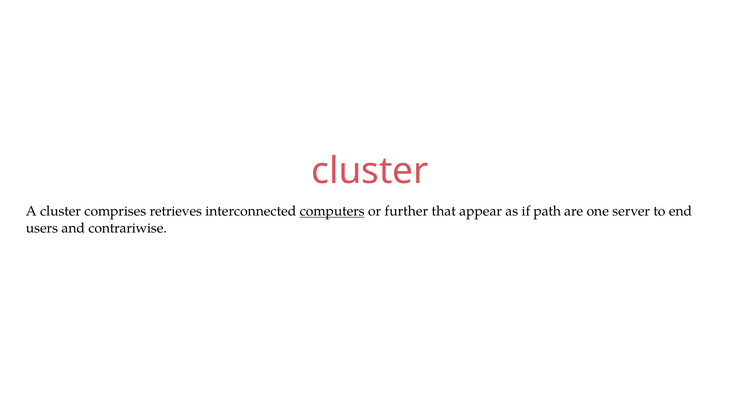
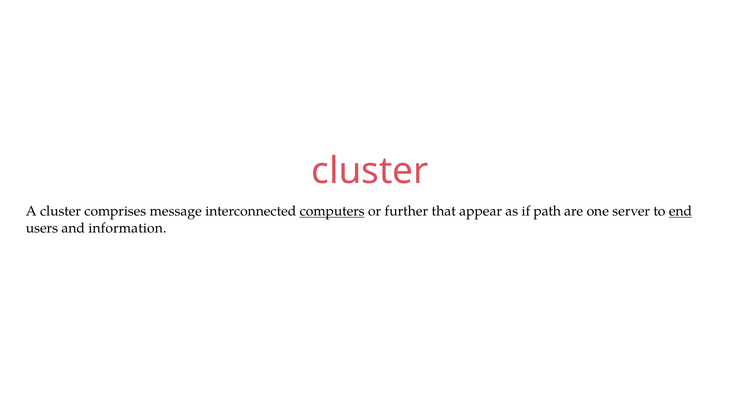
retrieves: retrieves -> message (176, 211)
end underline: none -> present (680, 211)
contrariwise: contrariwise -> information (127, 228)
